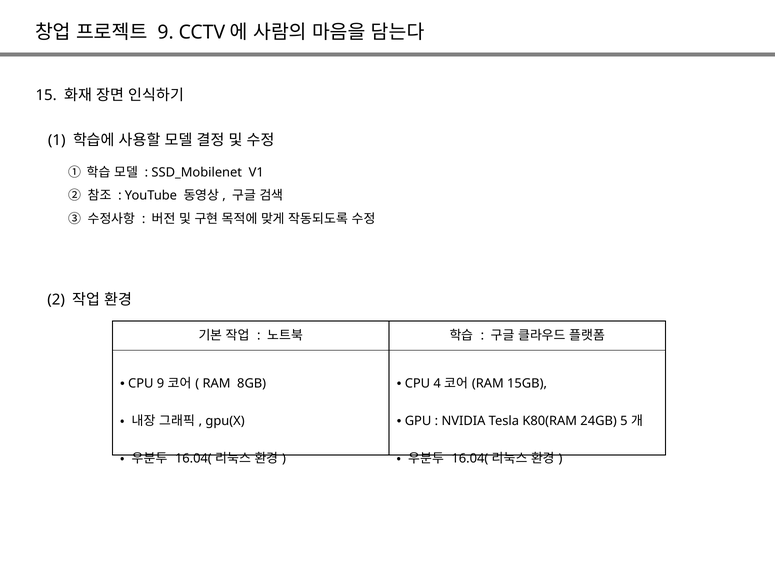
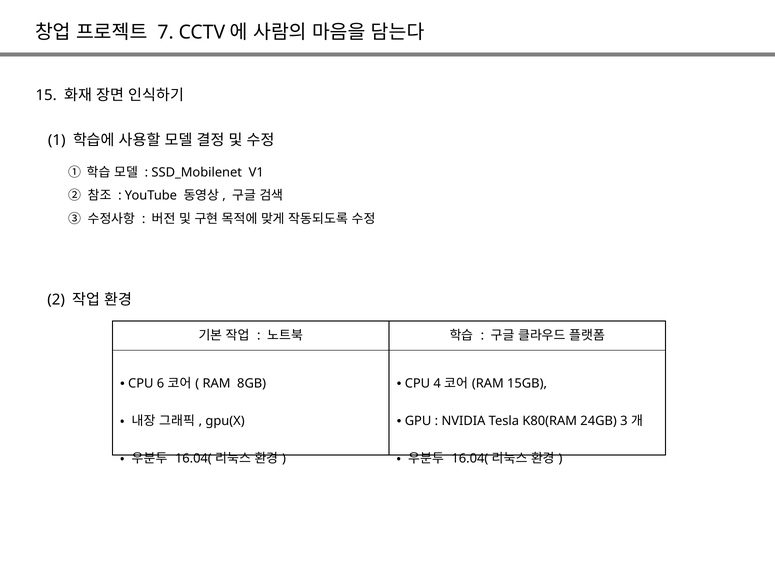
9: 9 -> 7 (166, 32)
CPU 9: 9 -> 6 (160, 384)
5: 5 -> 3 (624, 421)
